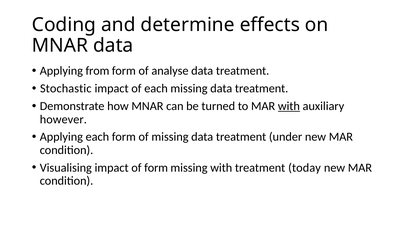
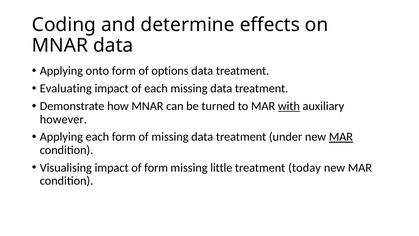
from: from -> onto (97, 71)
analyse: analyse -> options (170, 71)
Stochastic: Stochastic -> Evaluating (66, 88)
MAR underline: none -> present (341, 137)
missing with: with -> little (221, 168)
